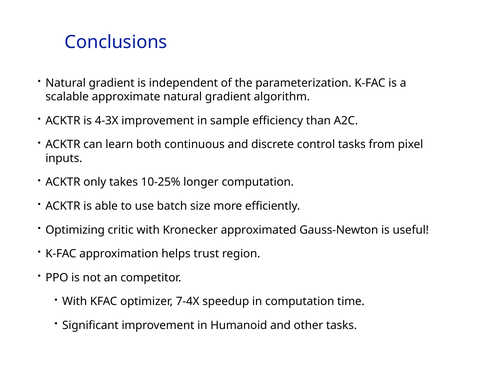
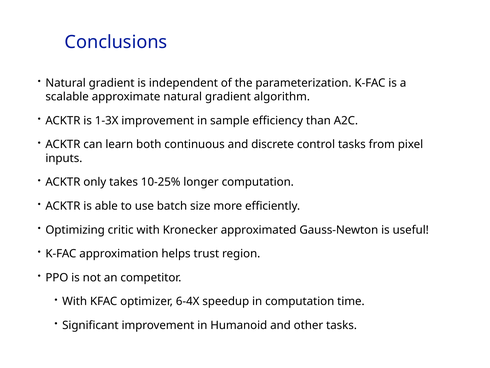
4-3X: 4-3X -> 1-3X (107, 120)
7-4X: 7-4X -> 6-4X (188, 301)
